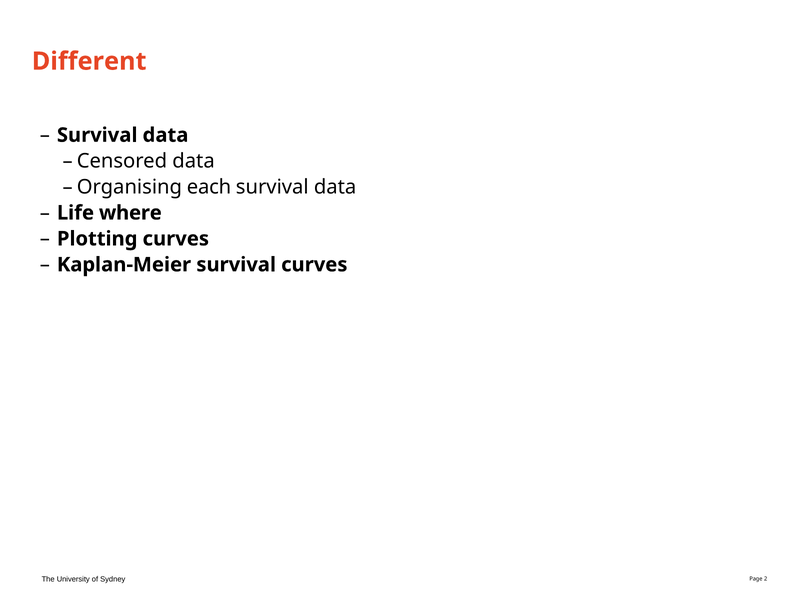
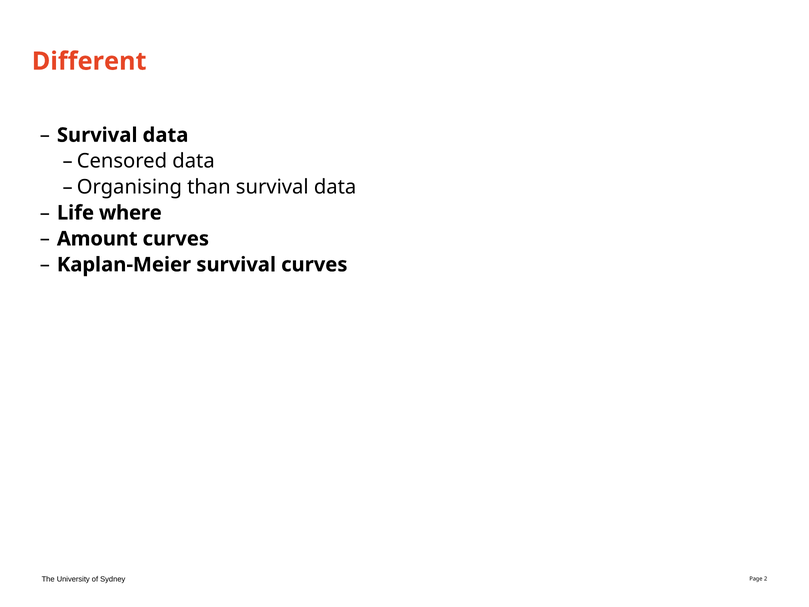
each: each -> than (209, 187)
Plotting: Plotting -> Amount (97, 239)
